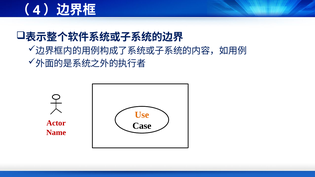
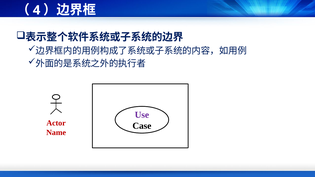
Use colour: orange -> purple (142, 115)
